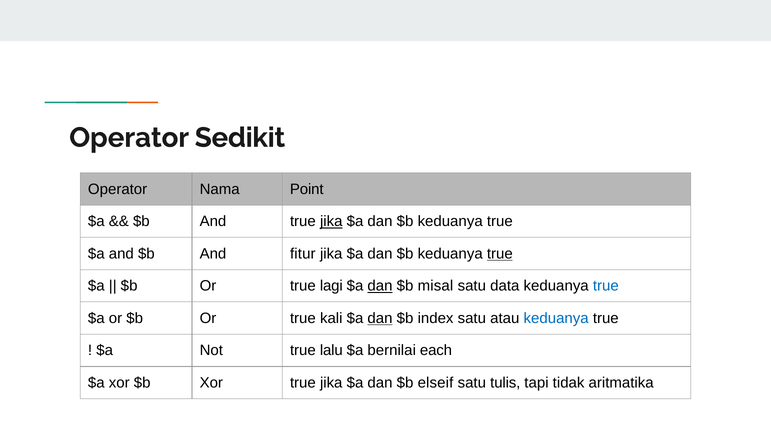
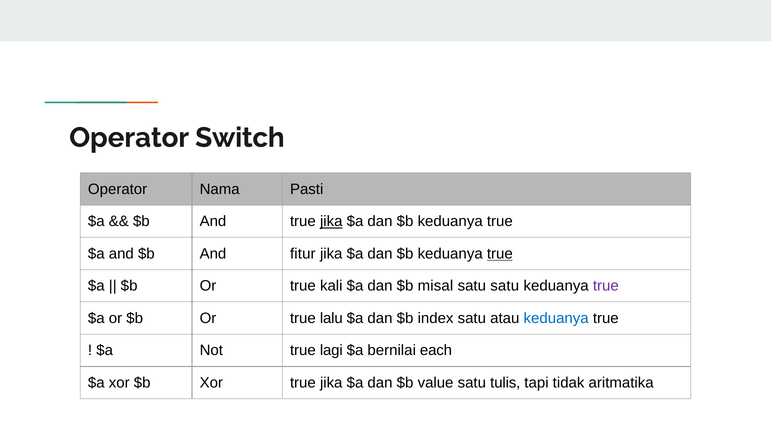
Sedikit: Sedikit -> Switch (240, 138)
Point: Point -> Pasti (307, 189)
lagi: lagi -> kali (331, 286)
dan underline: present -> none (380, 286)
satu data: data -> satu (505, 286)
true colour: blue -> purple (606, 286)
kali: kali -> lalu (331, 318)
dan underline: present -> none (380, 318)
lalu: lalu -> lagi (331, 350)
elseif: elseif -> value (436, 383)
